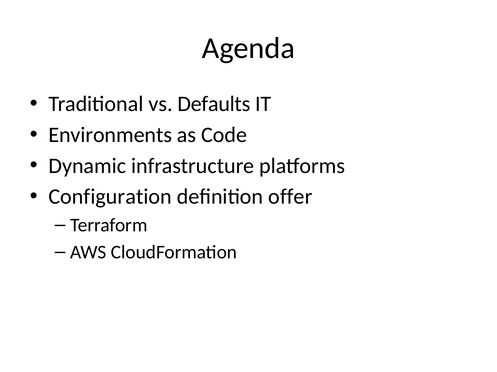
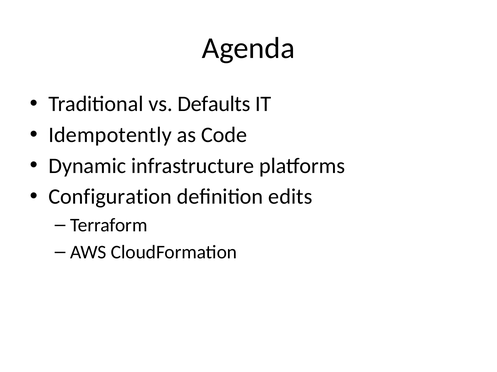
Environments: Environments -> Idempotently (110, 135)
offer: offer -> edits (290, 197)
